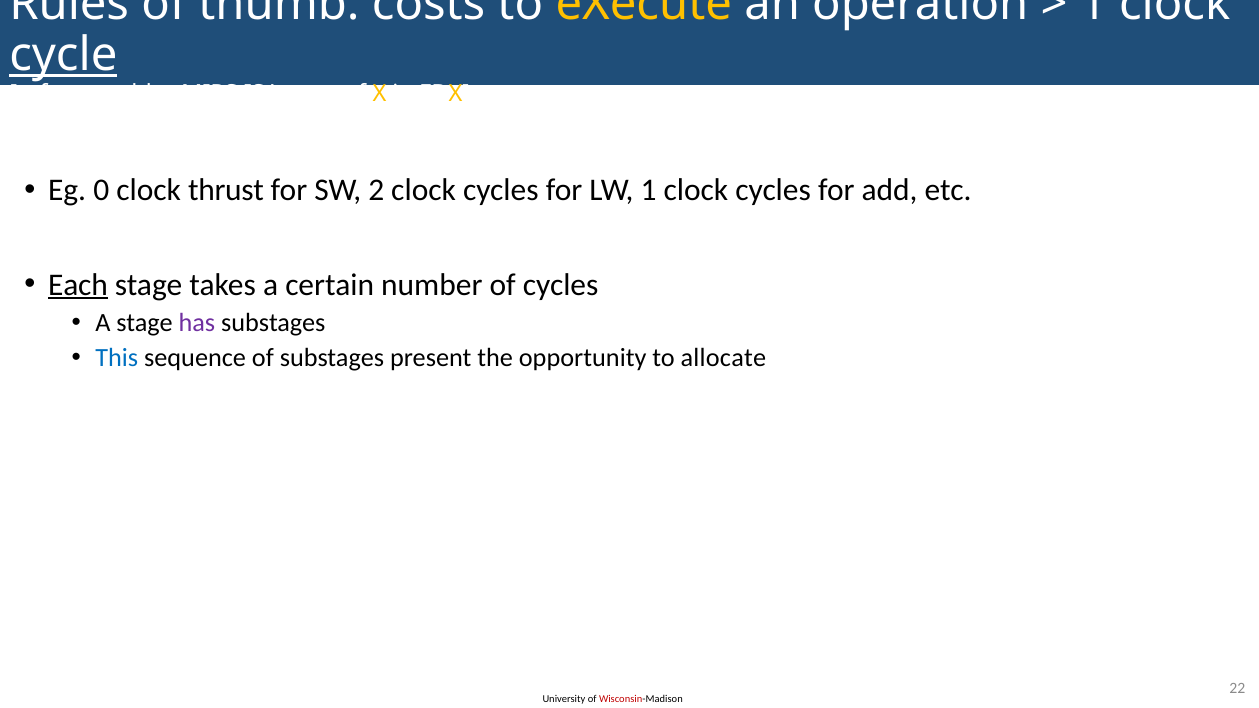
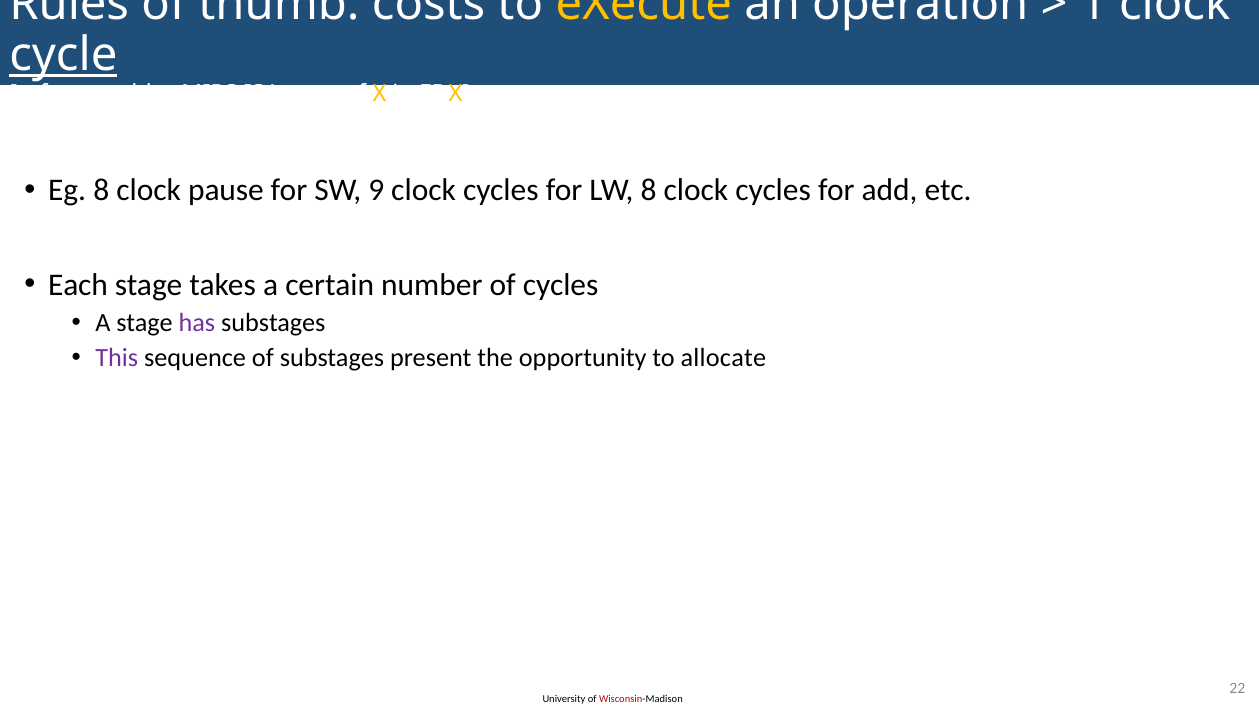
Eg 0: 0 -> 8 (101, 191)
thrust: thrust -> pause (226, 191)
2: 2 -> 9 (376, 191)
LW 1: 1 -> 8 (648, 191)
Each underline: present -> none (78, 285)
This colour: blue -> purple (117, 358)
